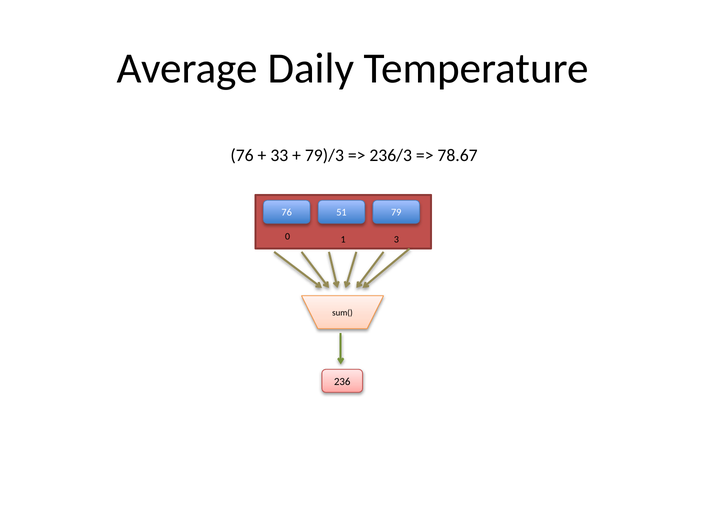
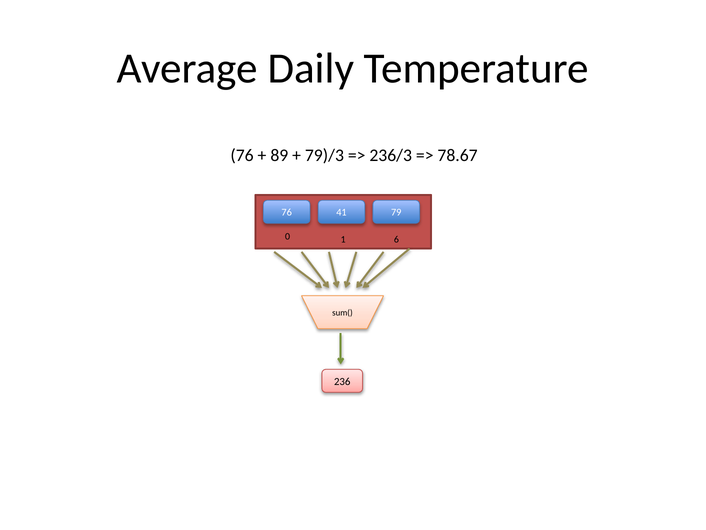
33: 33 -> 89 (279, 155)
51: 51 -> 41 (341, 212)
3: 3 -> 6 (396, 239)
